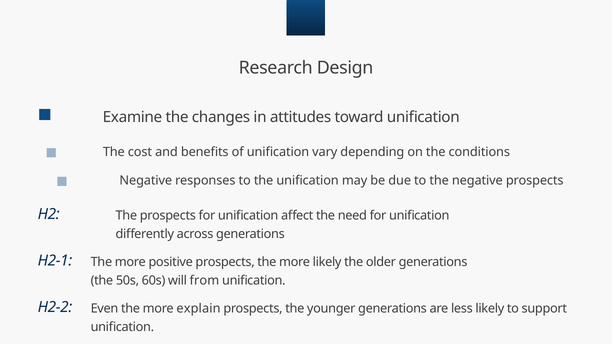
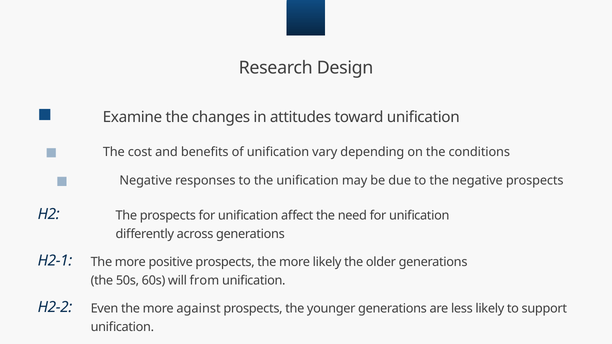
explain: explain -> against (199, 309)
